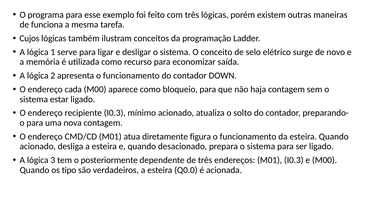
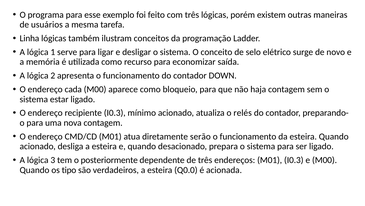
funciona: funciona -> usuários (47, 25)
Cujos: Cujos -> Linha (29, 38)
solto: solto -> relés (243, 113)
figura: figura -> serão (200, 136)
